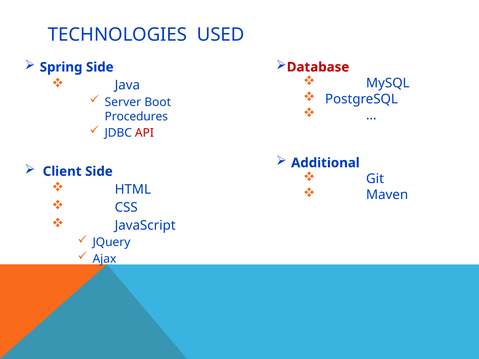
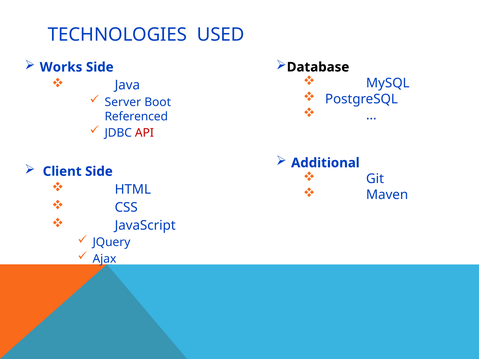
Database colour: red -> black (318, 67)
Spring: Spring -> Works (61, 67)
Procedures: Procedures -> Referenced (136, 117)
